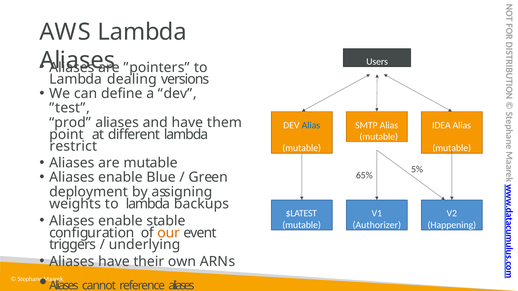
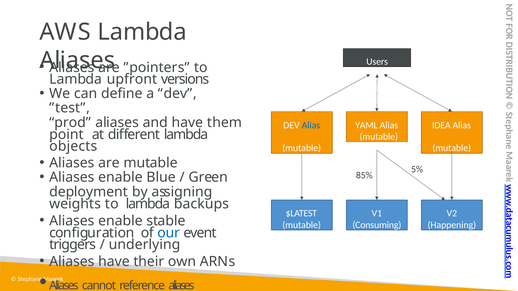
dealing: dealing -> upfront (132, 79)
SMTP: SMTP -> YAML (366, 126)
restrict: restrict -> objects (73, 146)
65%: 65% -> 85% (364, 175)
Authorizer: Authorizer -> Consuming (377, 225)
our colour: orange -> blue (169, 233)
